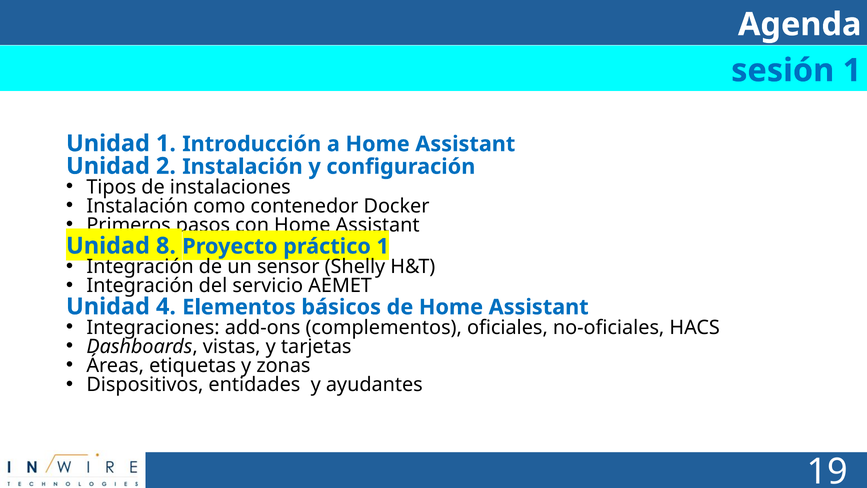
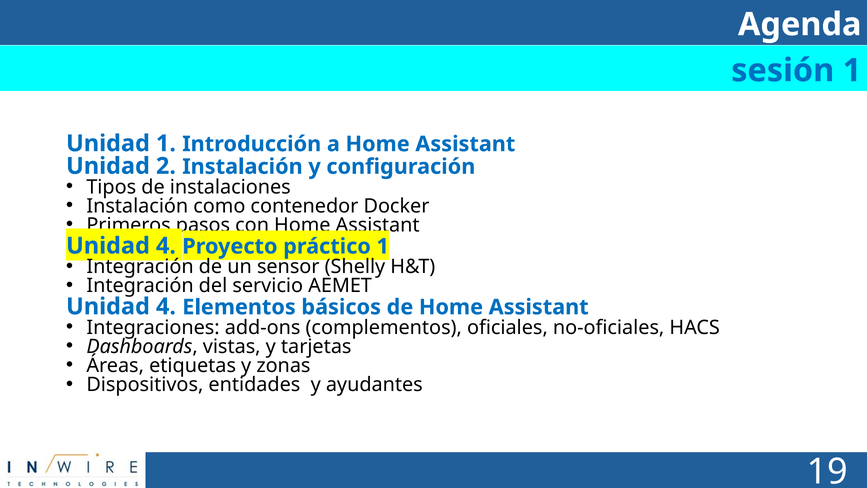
8: 8 -> 4 (166, 246)
